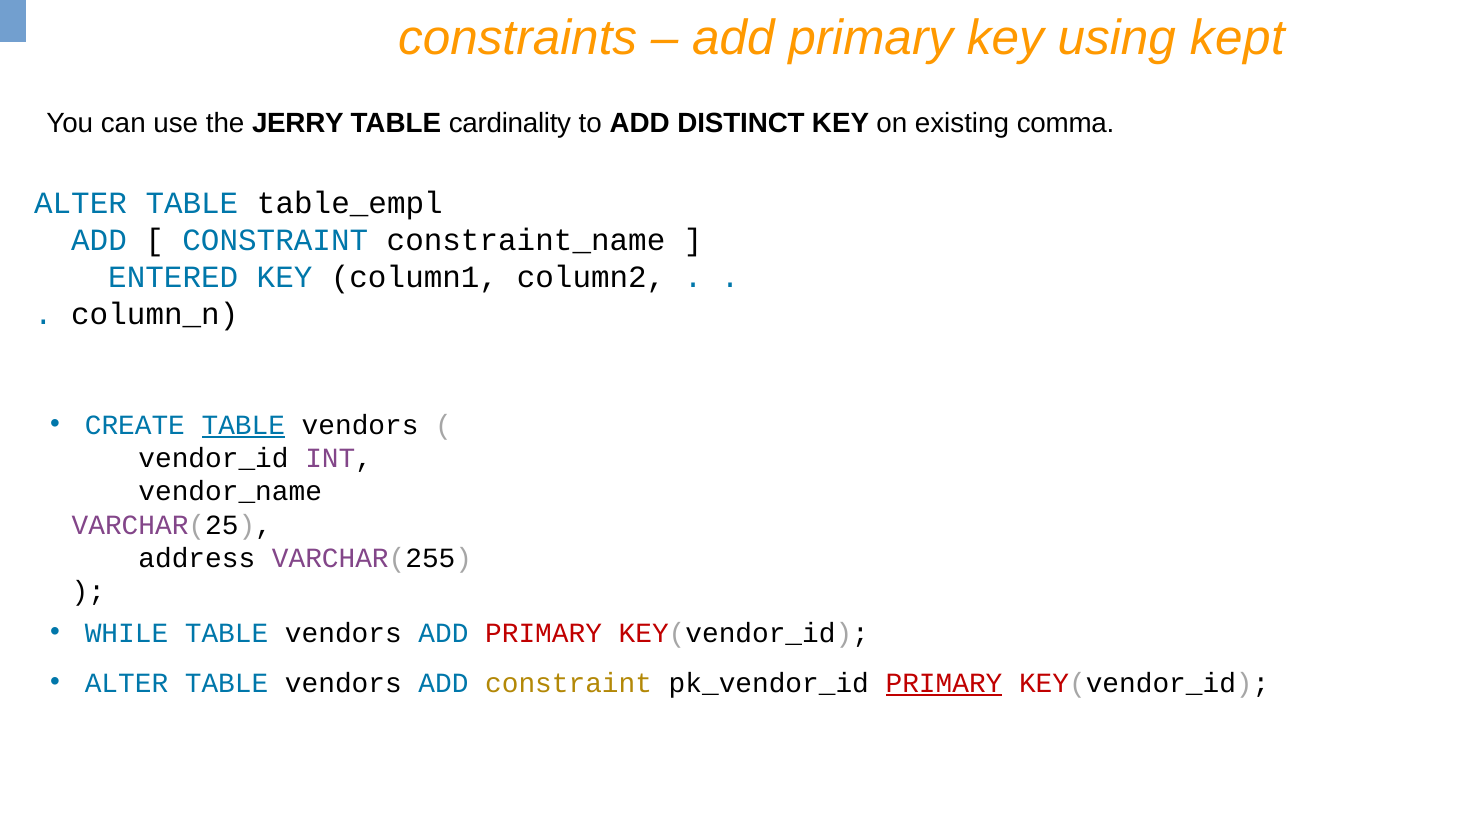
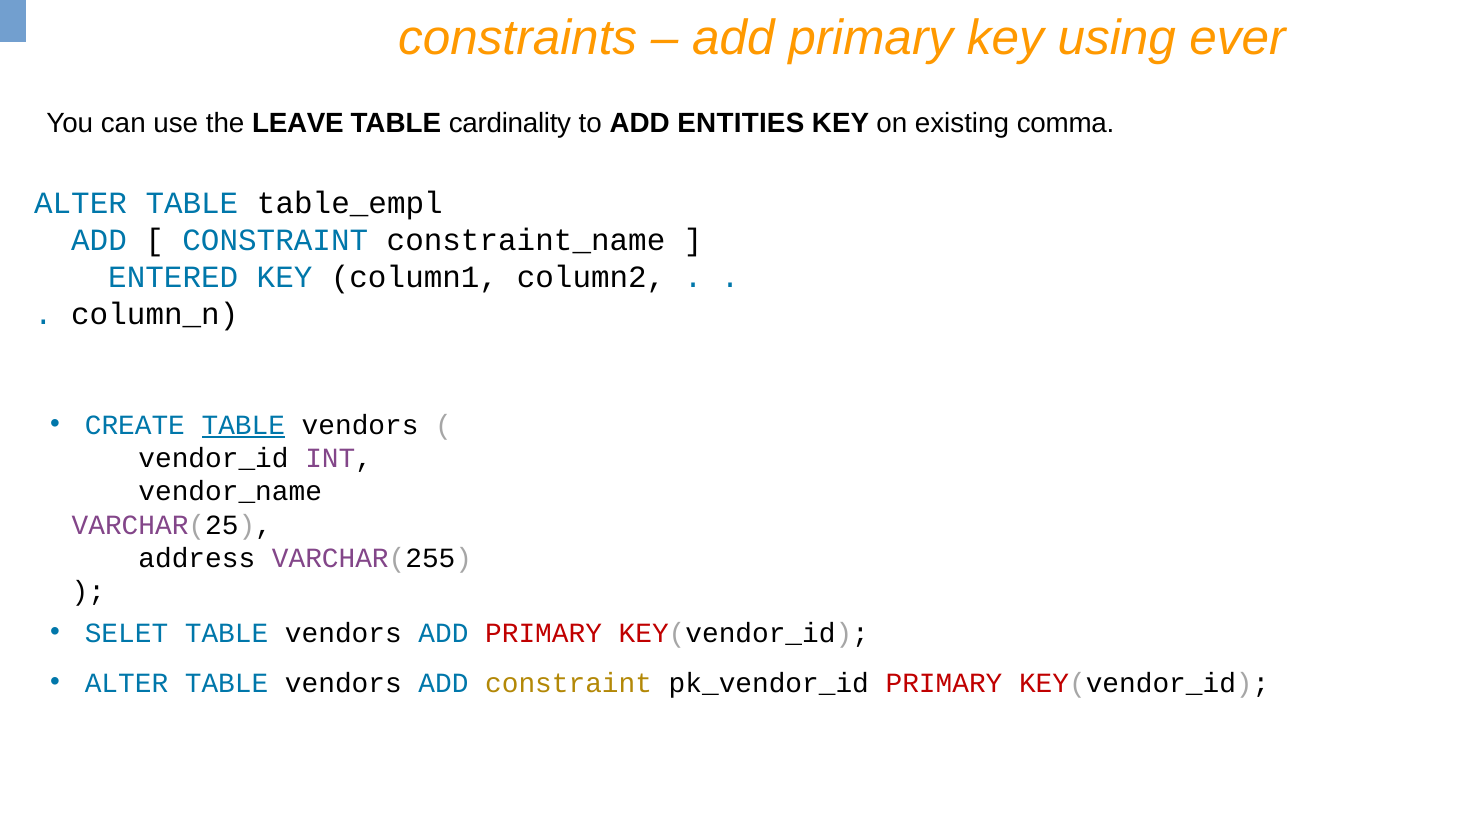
kept: kept -> ever (1238, 39)
JERRY: JERRY -> LEAVE (298, 124)
DISTINCT: DISTINCT -> ENTITIES (741, 124)
WHILE: WHILE -> SELET (126, 633)
PRIMARY underline: present -> none (944, 683)
